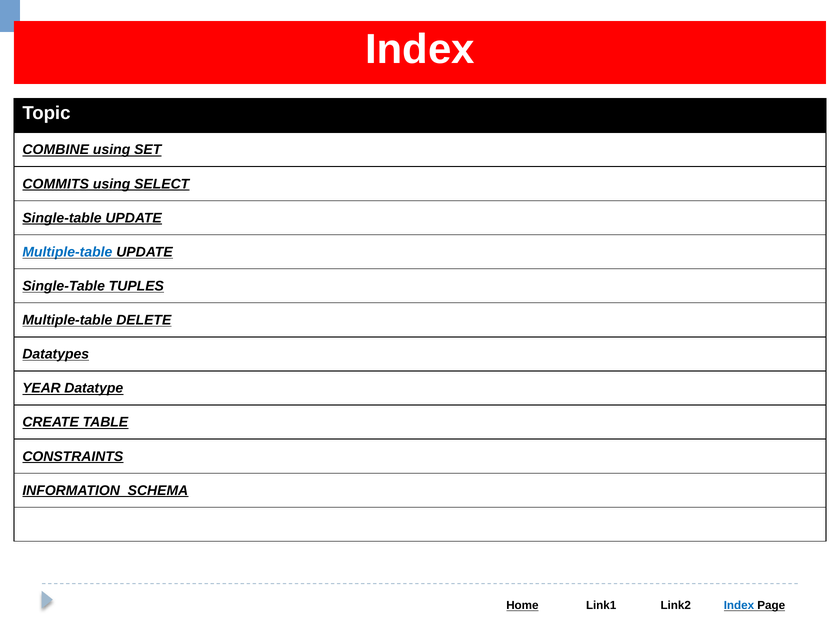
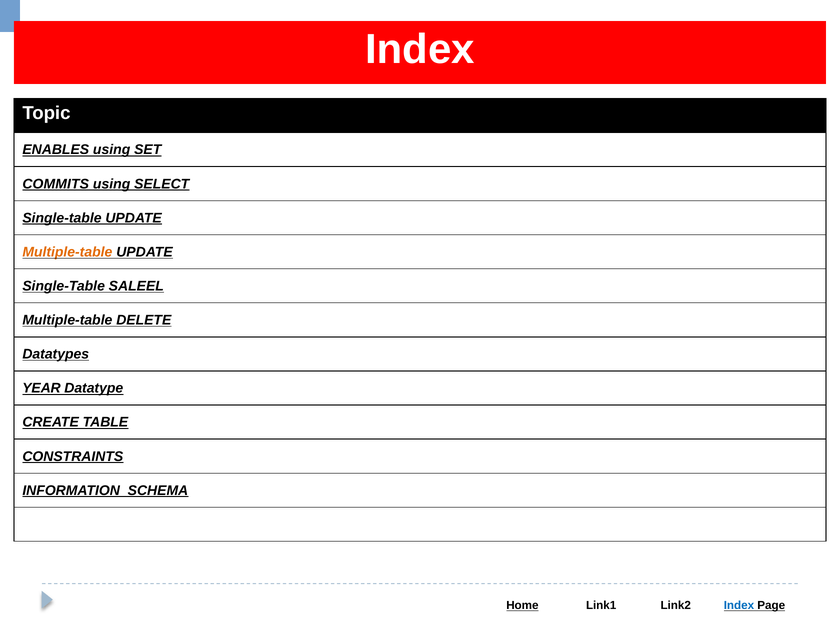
COMBINE: COMBINE -> ENABLES (56, 150)
Multiple-table colour: blue -> orange (67, 252)
TUPLES: TUPLES -> SALEEL (136, 286)
